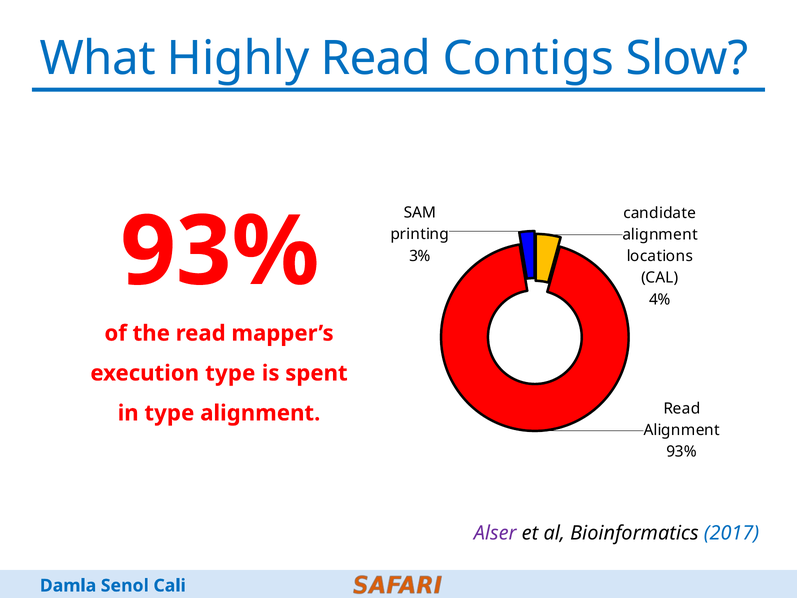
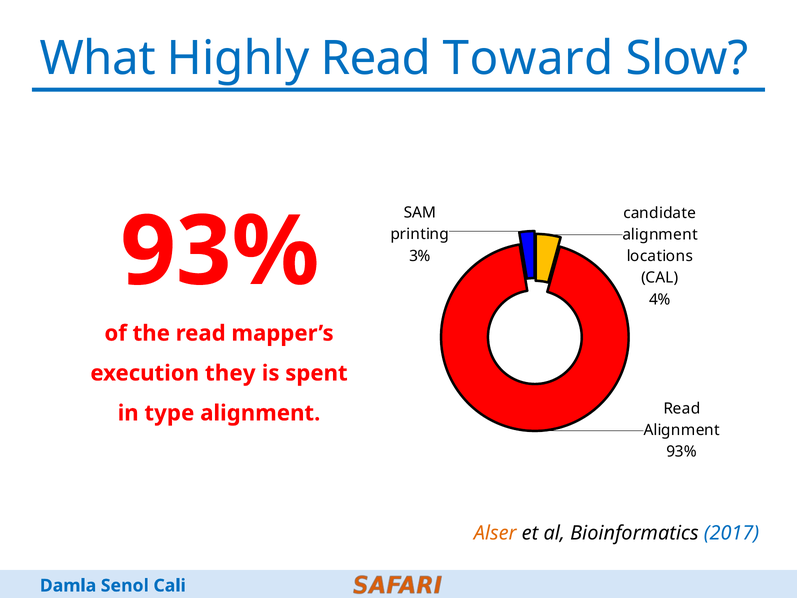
Contigs: Contigs -> Toward (528, 59)
execution type: type -> they (230, 373)
Alser colour: purple -> orange (495, 533)
